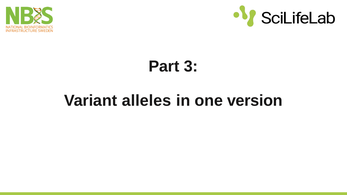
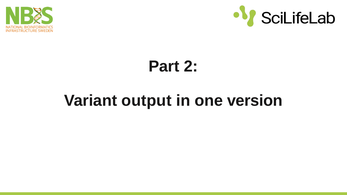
3: 3 -> 2 (191, 66)
alleles: alleles -> output (147, 101)
